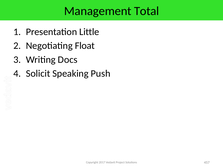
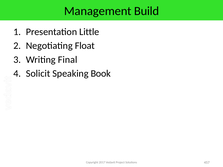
Total: Total -> Build (147, 11)
Docs: Docs -> Final (68, 60)
Push: Push -> Book (101, 74)
